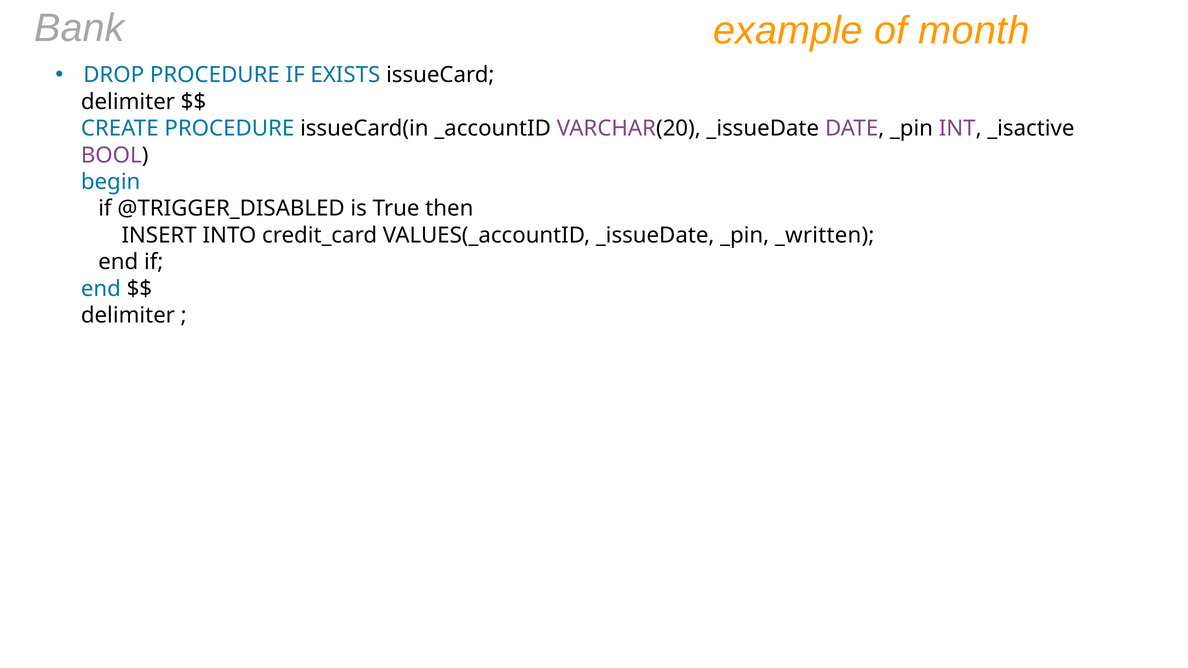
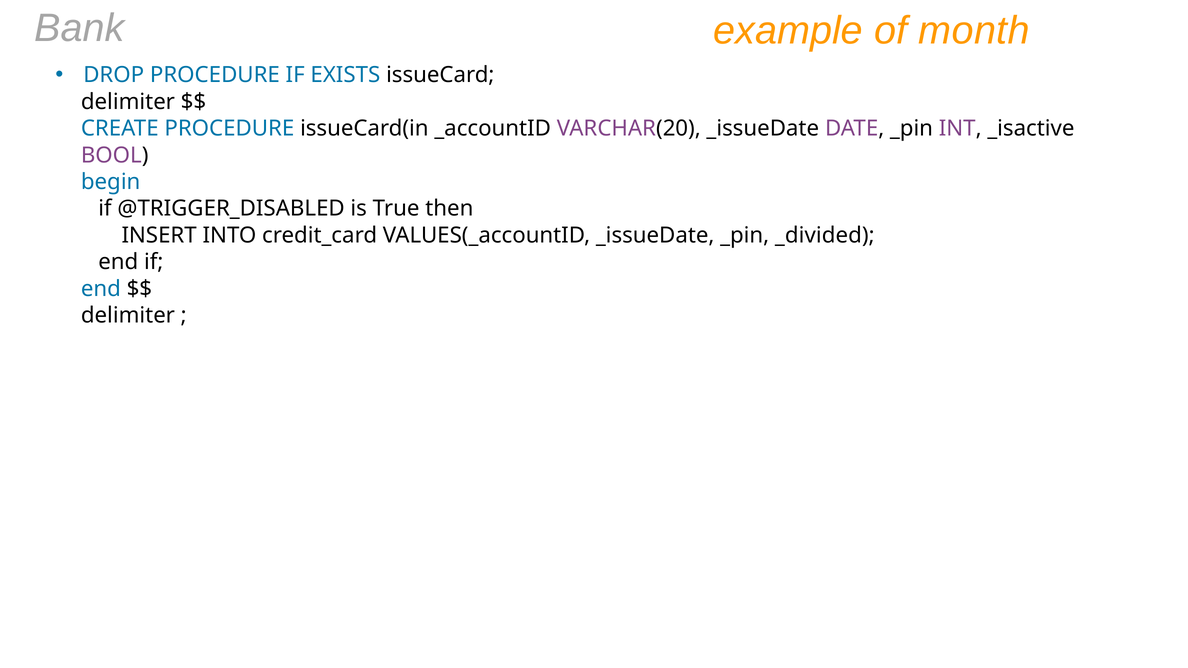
_written: _written -> _divided (825, 235)
